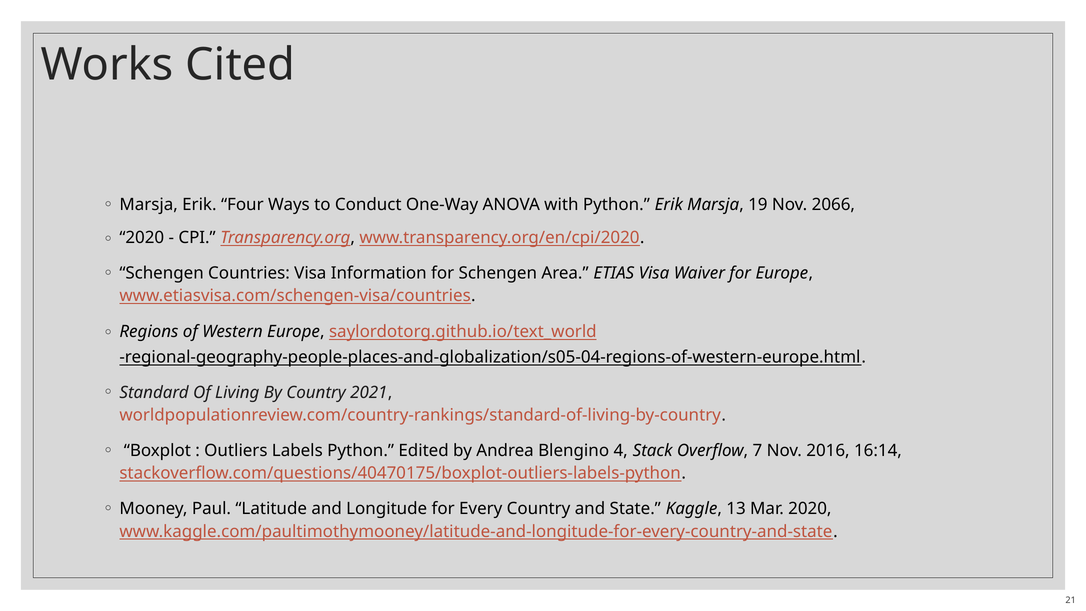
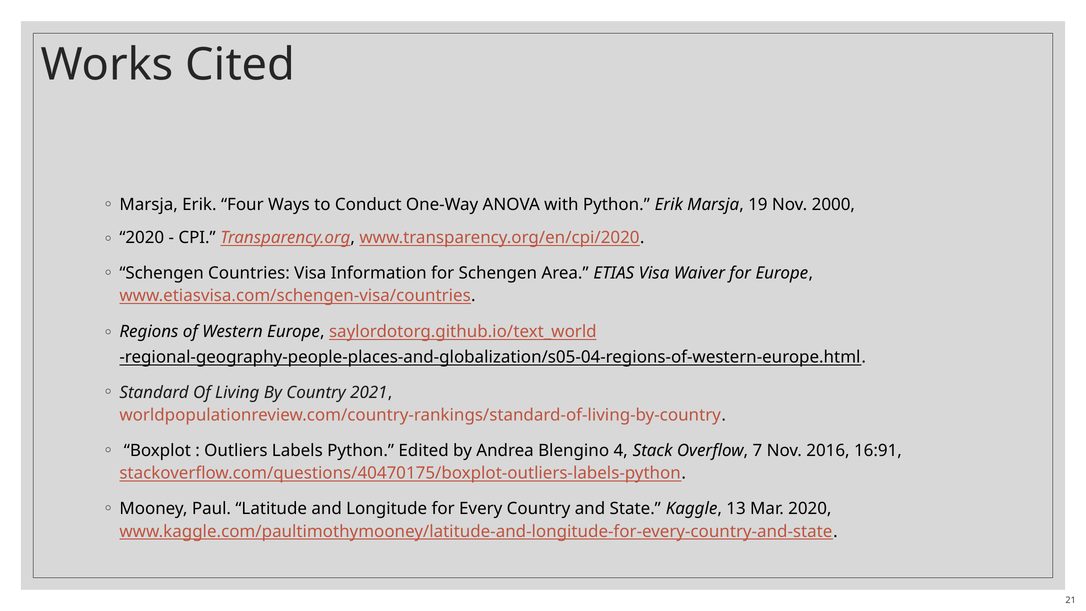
2066: 2066 -> 2000 (833, 205)
16:14: 16:14 -> 16:91 (878, 451)
